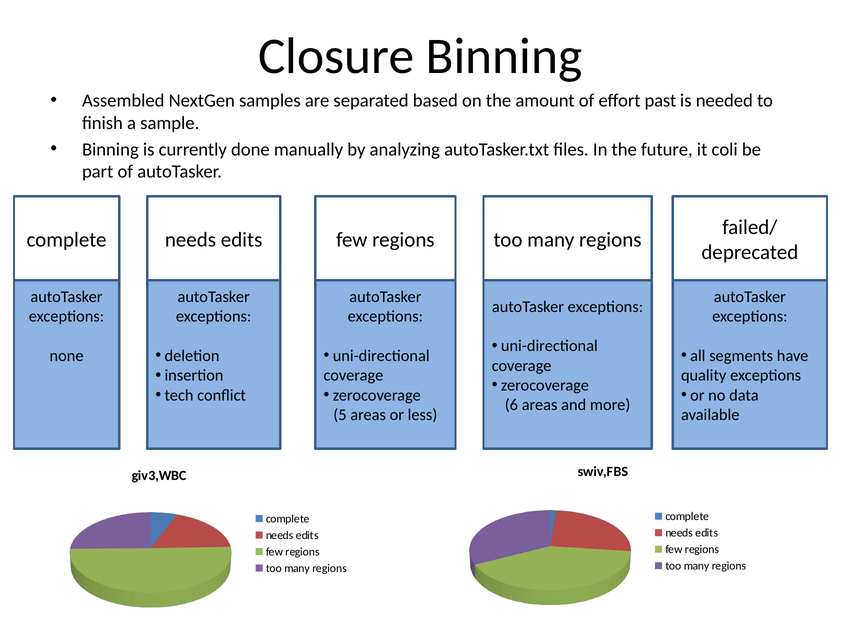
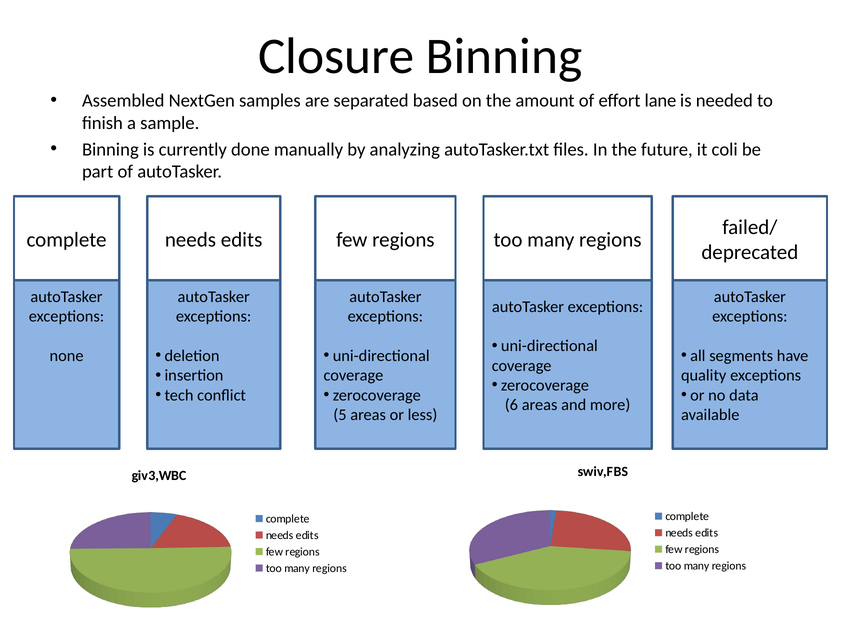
past: past -> lane (660, 101)
